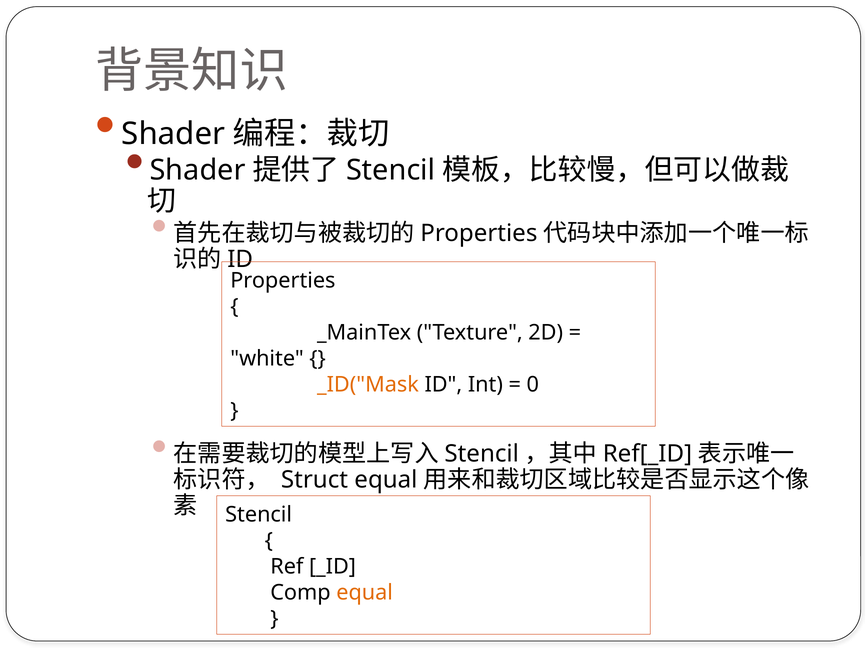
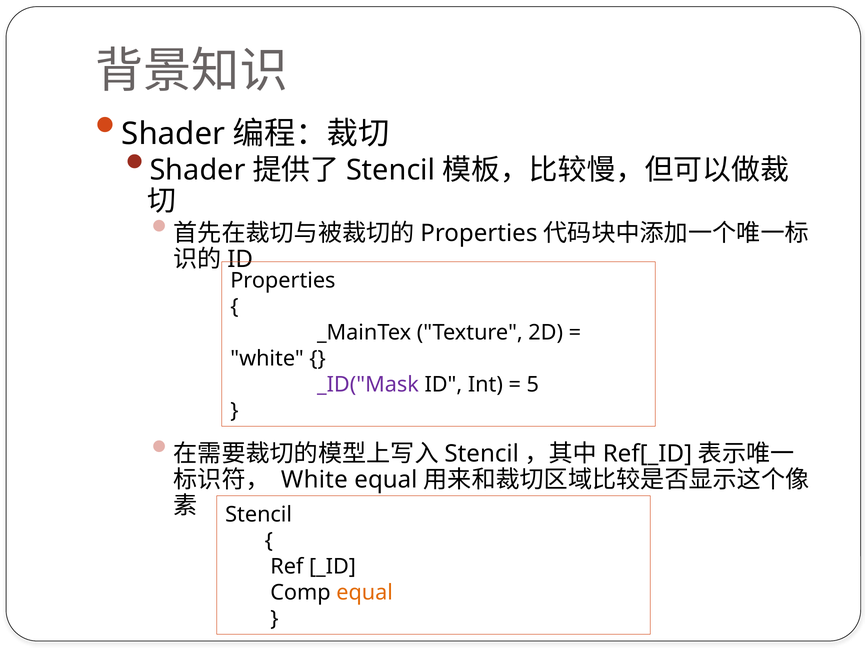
_ID("Mask colour: orange -> purple (368, 385)
0: 0 -> 5 (533, 385)
Struct: Struct -> White (314, 480)
